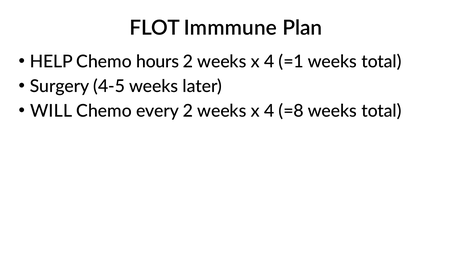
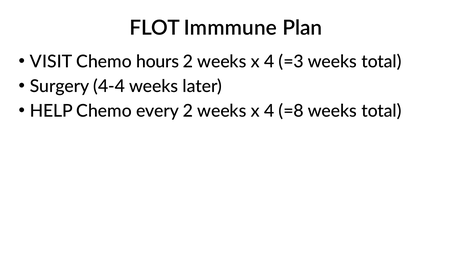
HELP: HELP -> VISIT (51, 62)
=1: =1 -> =3 (291, 62)
4-5: 4-5 -> 4-4 (109, 86)
WILL: WILL -> HELP (51, 111)
